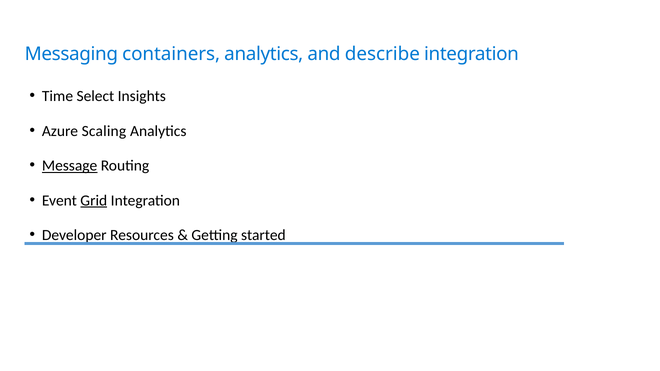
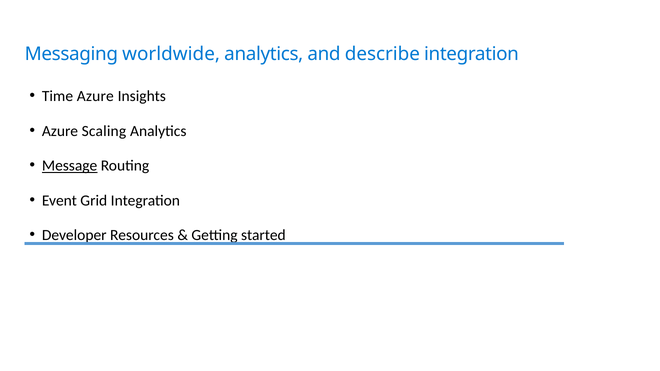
containers: containers -> worldwide (171, 54)
Time Select: Select -> Azure (95, 96)
Grid underline: present -> none (94, 201)
